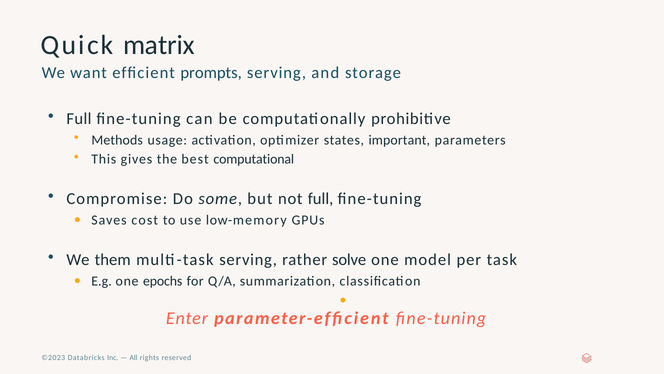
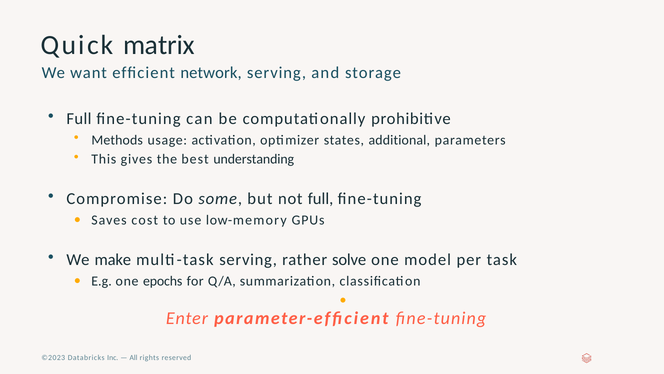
prompts: prompts -> network (211, 73)
important: important -> additional (399, 140)
computational: computational -> understanding (254, 159)
them: them -> make (113, 260)
